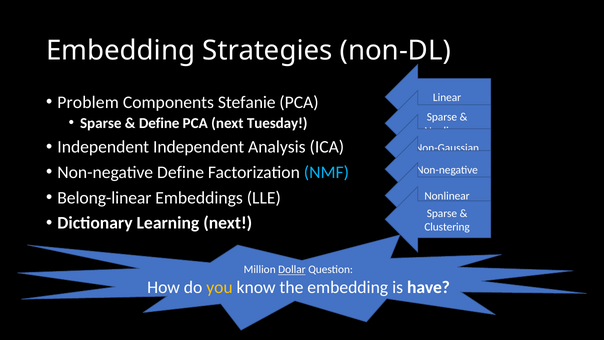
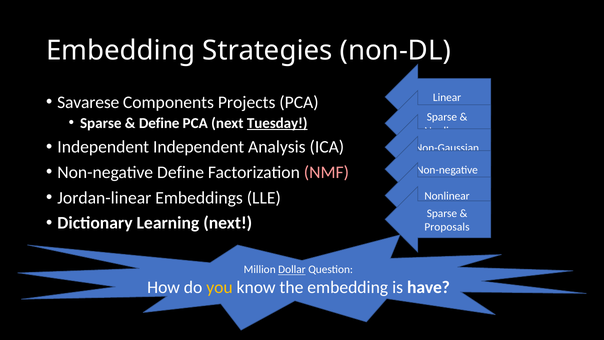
Problem: Problem -> Savarese (88, 102)
Stefanie: Stefanie -> Projects (247, 102)
Tuesday underline: none -> present (277, 123)
NMF colour: light blue -> pink (326, 172)
Belong-linear: Belong-linear -> Jordan-linear (104, 198)
Clustering: Clustering -> Proposals (447, 227)
